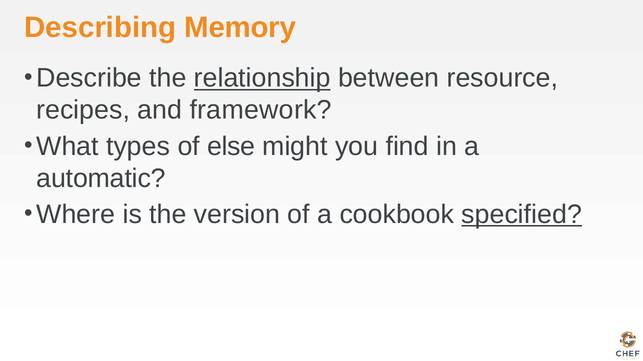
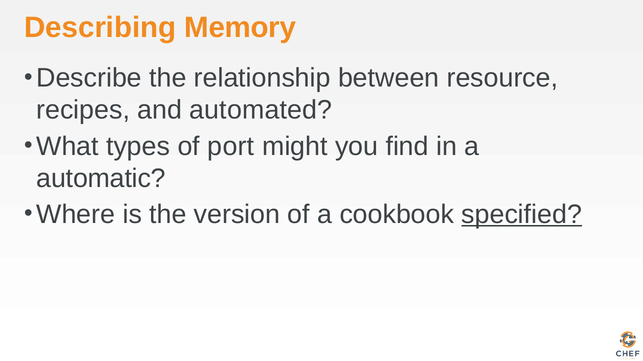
relationship underline: present -> none (262, 78)
framework: framework -> automated (261, 110)
else: else -> port (231, 147)
